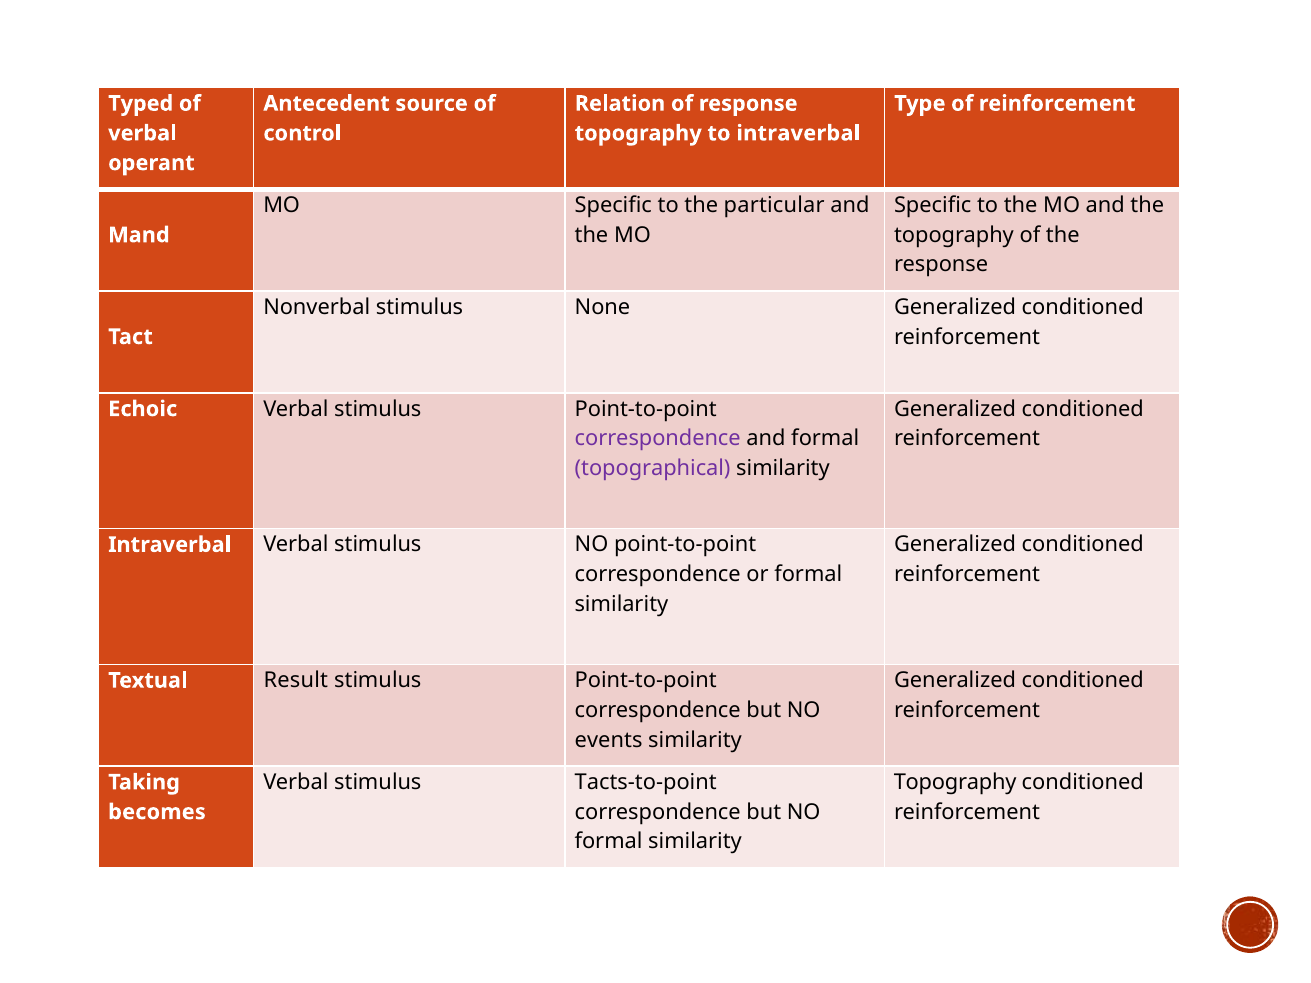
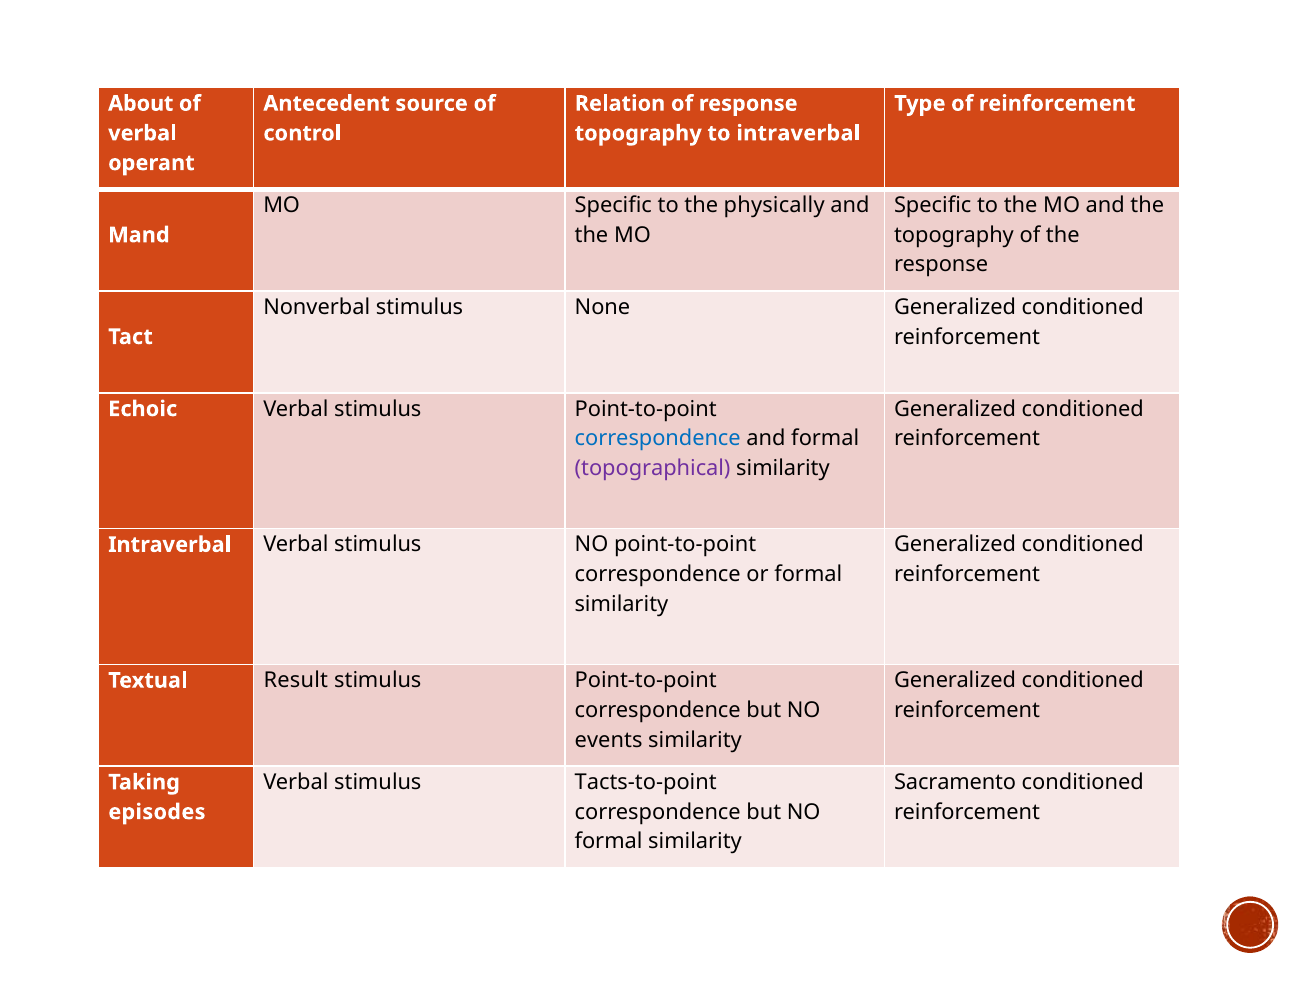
Typed: Typed -> About (141, 104)
particular: particular -> physically (774, 205)
correspondence colour: purple -> blue (658, 439)
Topography: Topography -> Sacramento (955, 782)
becomes: becomes -> episodes (157, 812)
